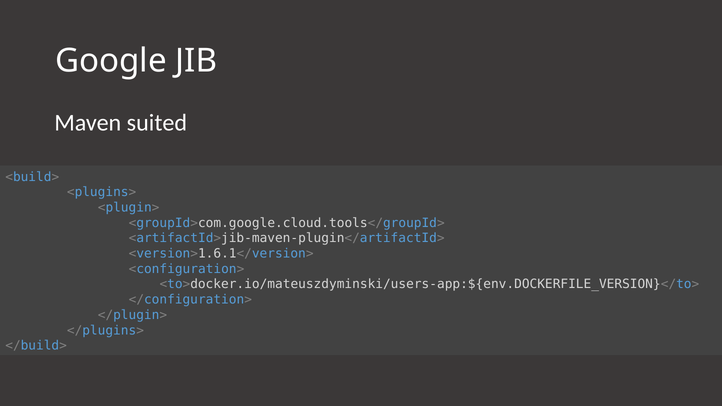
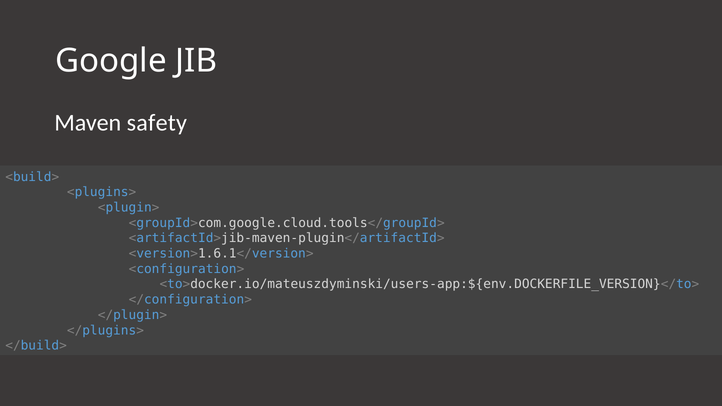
suited: suited -> safety (157, 123)
